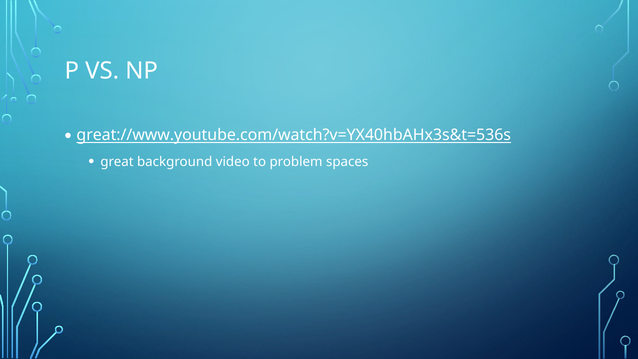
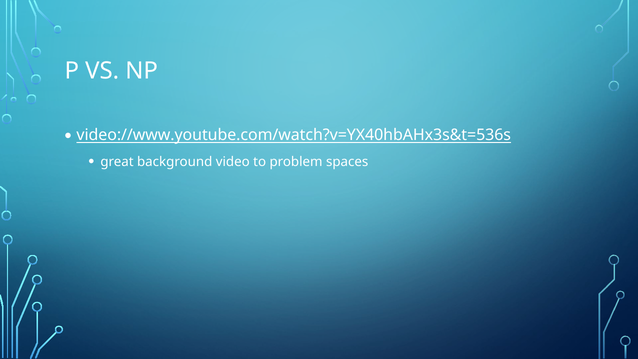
great://www.youtube.com/watch?v=YX40hbAHx3s&t=536s: great://www.youtube.com/watch?v=YX40hbAHx3s&t=536s -> video://www.youtube.com/watch?v=YX40hbAHx3s&t=536s (294, 135)
